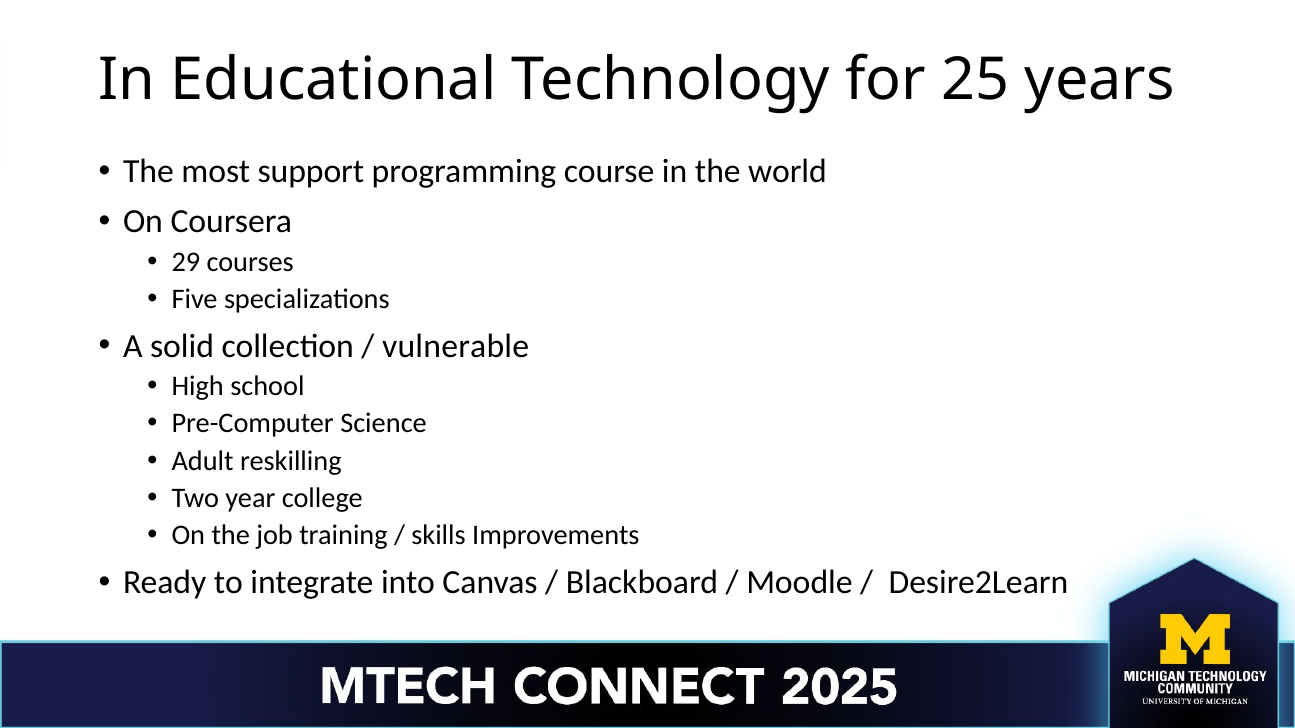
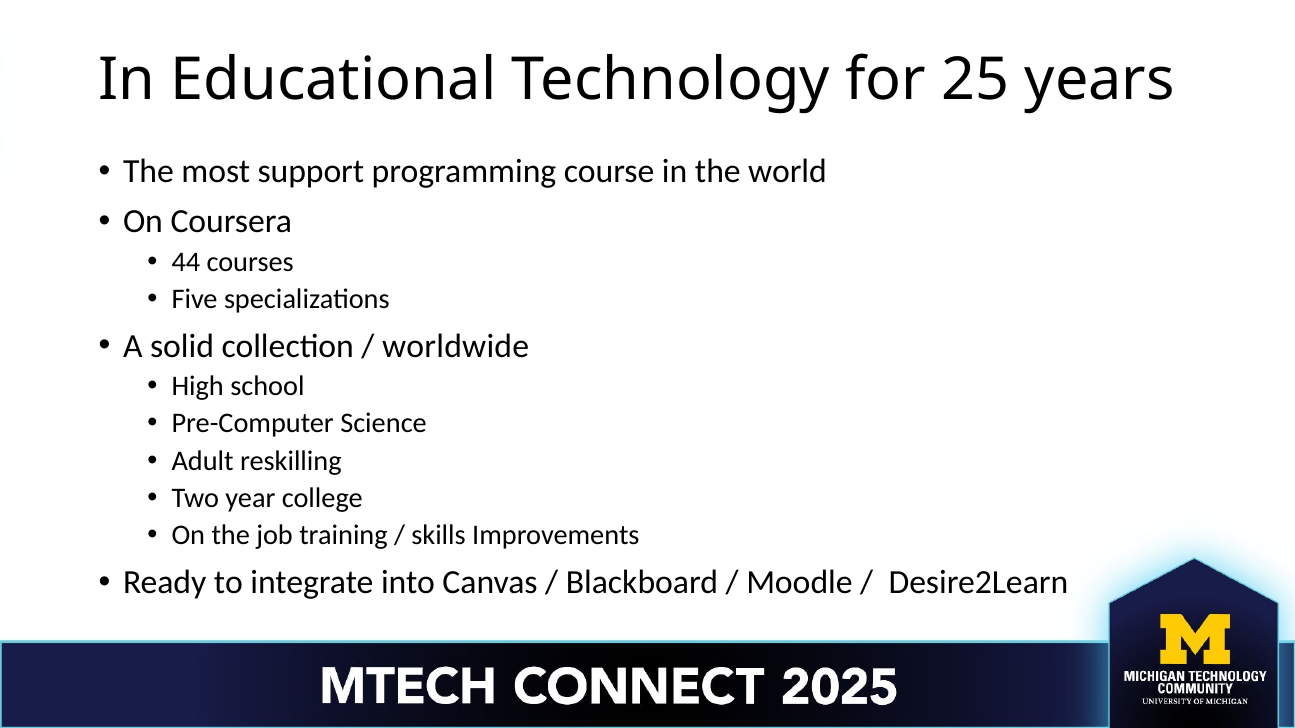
29: 29 -> 44 (186, 262)
vulnerable: vulnerable -> worldwide (456, 346)
